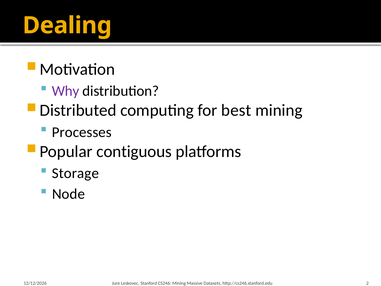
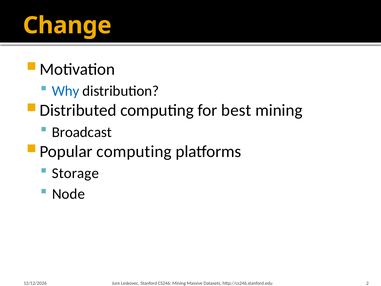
Dealing: Dealing -> Change (67, 25)
Why colour: purple -> blue (66, 91)
Processes: Processes -> Broadcast (82, 132)
contiguous: contiguous -> computing (134, 151)
